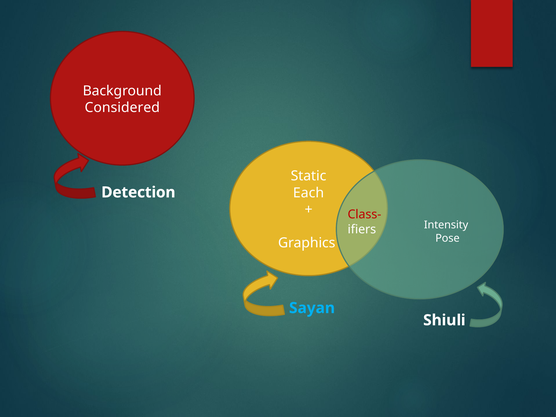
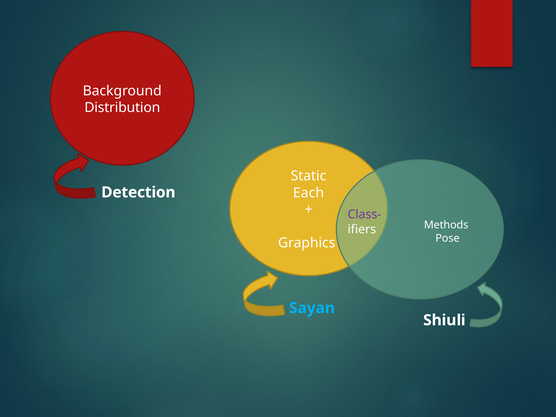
Considered: Considered -> Distribution (122, 108)
Class- colour: red -> purple (364, 215)
Intensity: Intensity -> Methods (446, 225)
